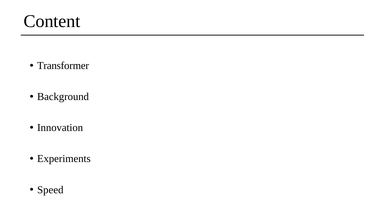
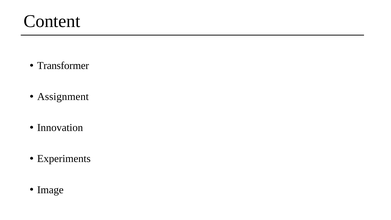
Background: Background -> Assignment (63, 97)
Speed: Speed -> Image (50, 190)
